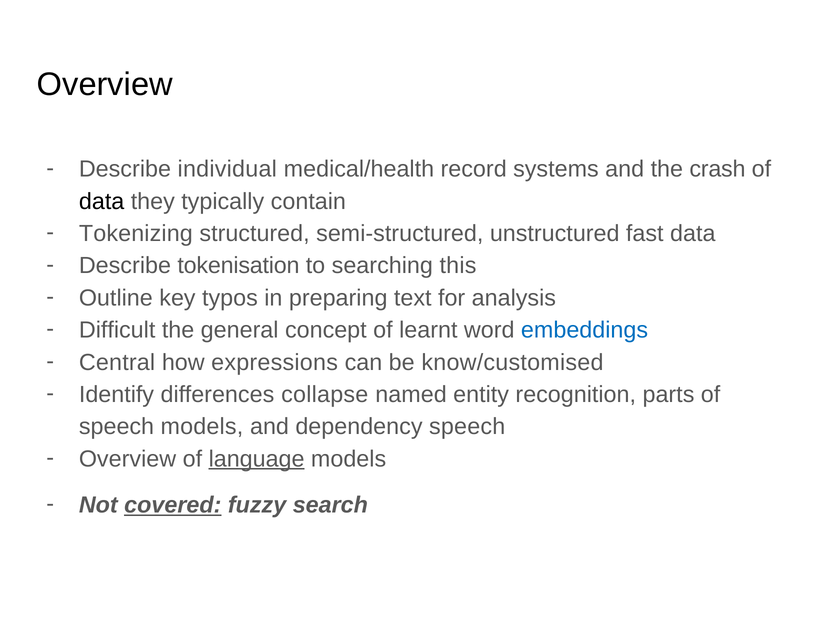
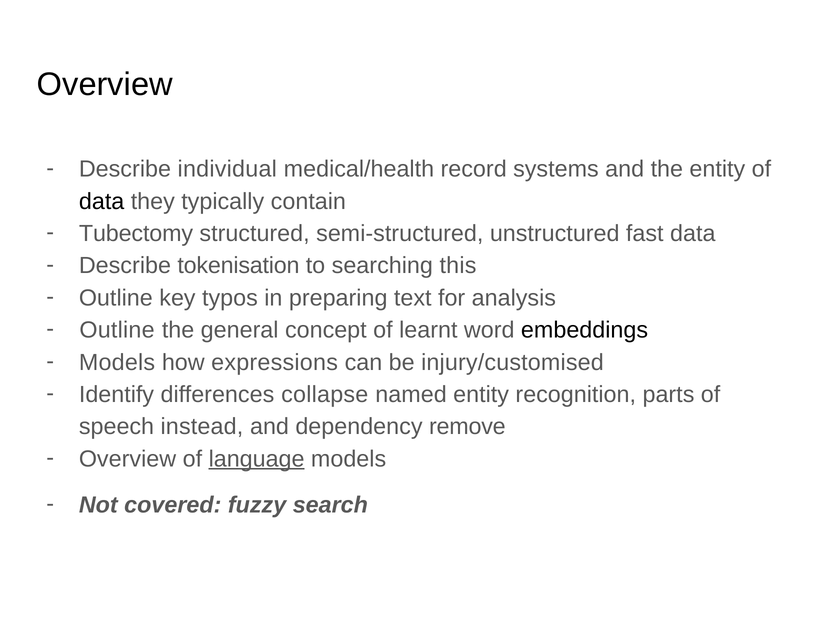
the crash: crash -> entity (717, 169)
Tokenizing: Tokenizing -> Tubectomy (136, 234)
Difficult: Difficult -> Outline (117, 330)
embeddings colour: blue -> black (585, 330)
Central: Central -> Models (117, 362)
know/customised: know/customised -> injury/customised (512, 362)
speech models: models -> instead (202, 427)
dependency speech: speech -> remove (467, 427)
covered underline: present -> none (173, 505)
